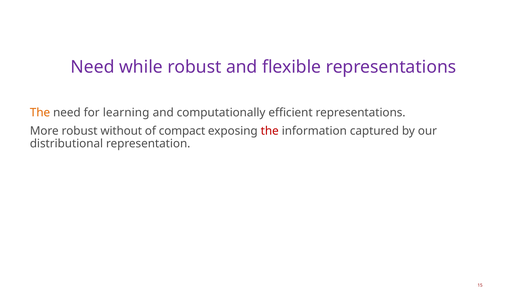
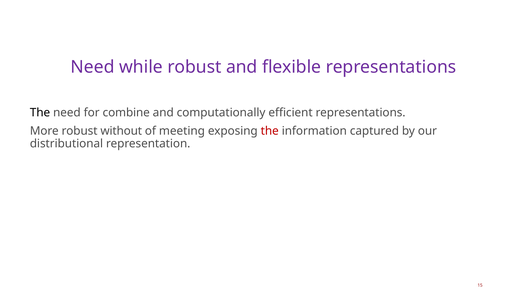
The colour: orange -> black (40, 113)
learning: learning -> combine (126, 113)
compact: compact -> meeting (182, 131)
